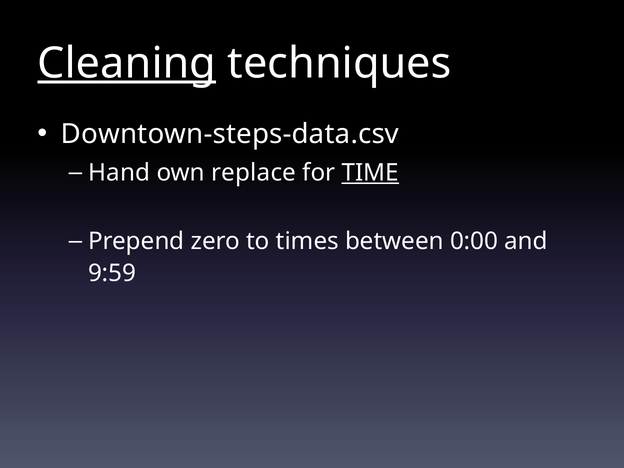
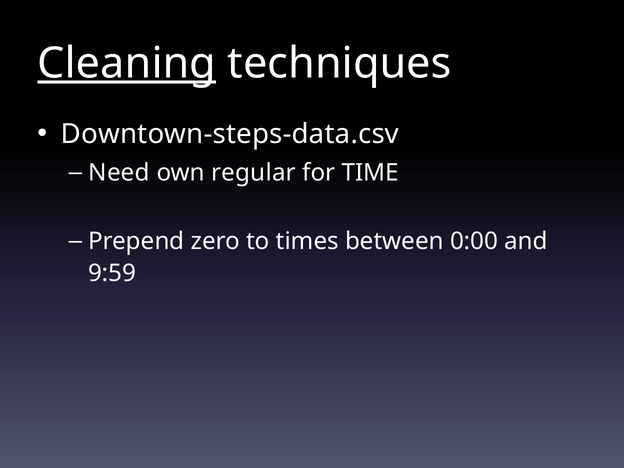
Hand: Hand -> Need (119, 173)
replace: replace -> regular (254, 173)
TIME underline: present -> none (370, 173)
